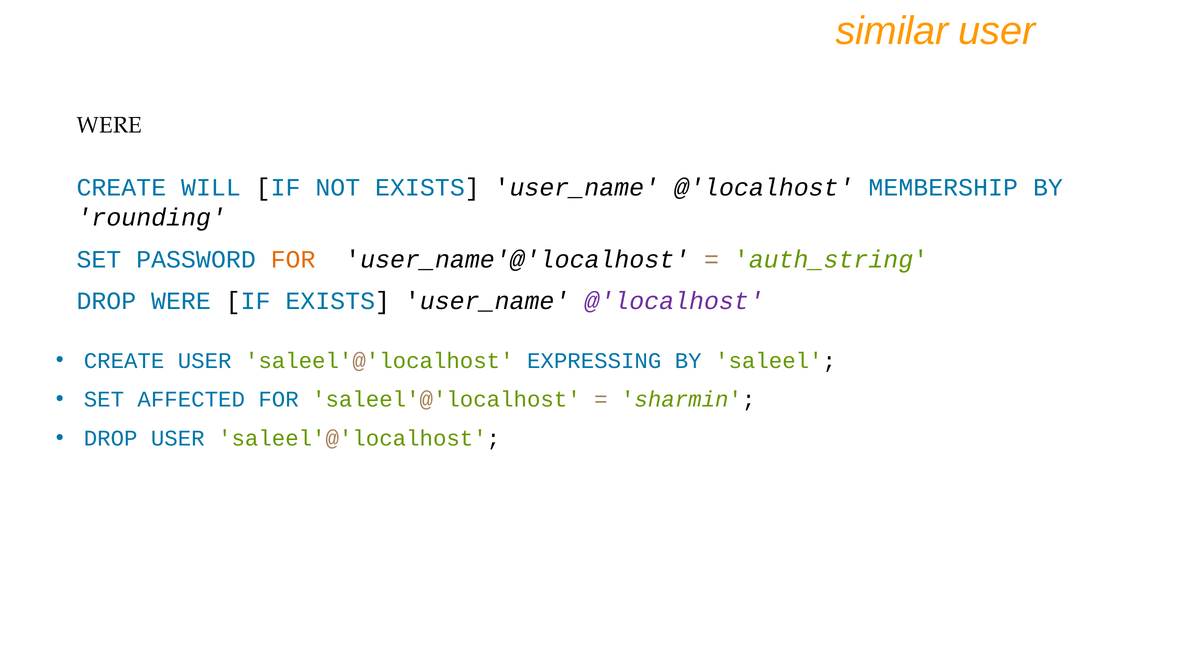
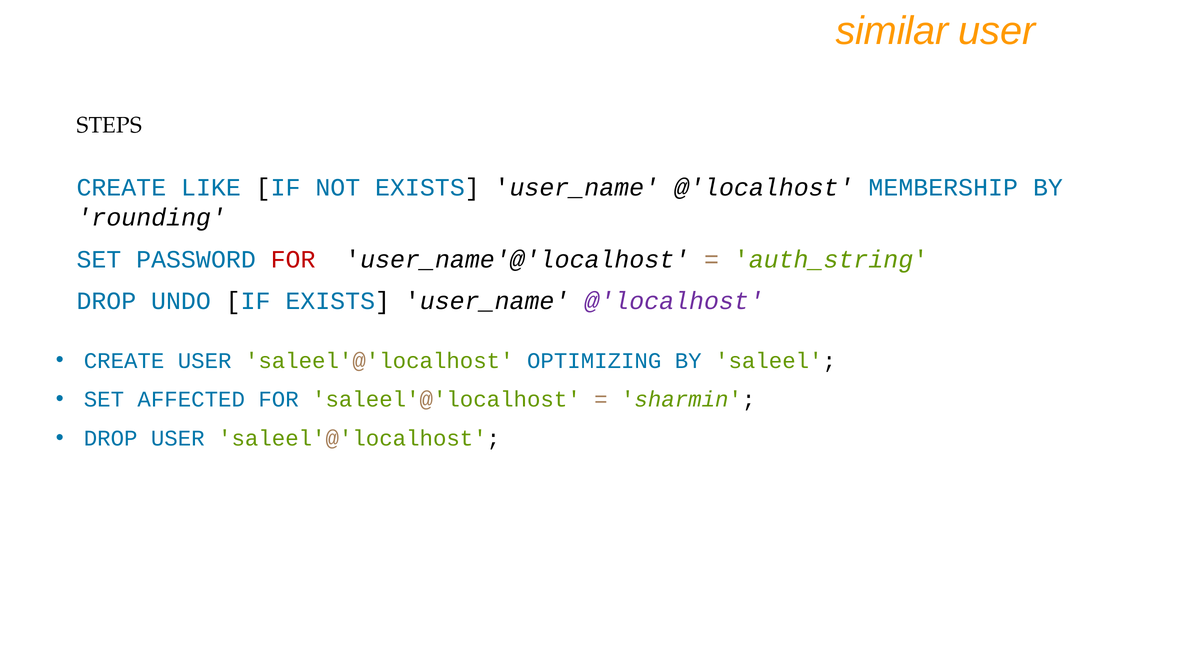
WERE: WERE -> STEPS (109, 125)
WILL: WILL -> LIKE (211, 188)
FOR colour: orange -> red (293, 259)
DROP WERE: WERE -> UNDO (181, 301)
EXPRESSING: EXPRESSING -> OPTIMIZING (594, 361)
